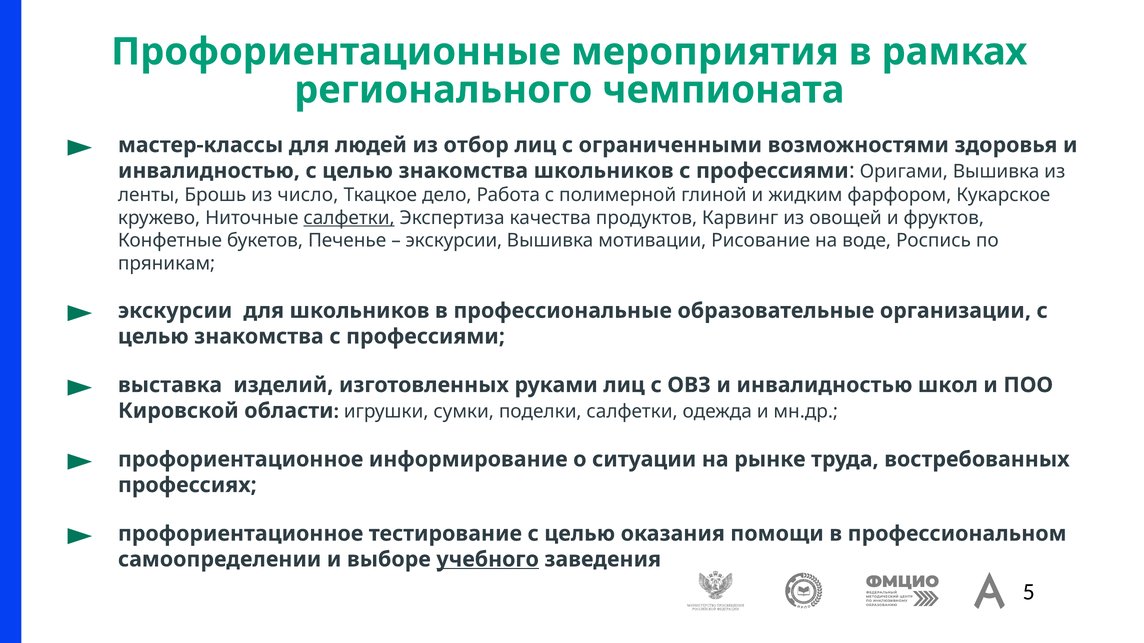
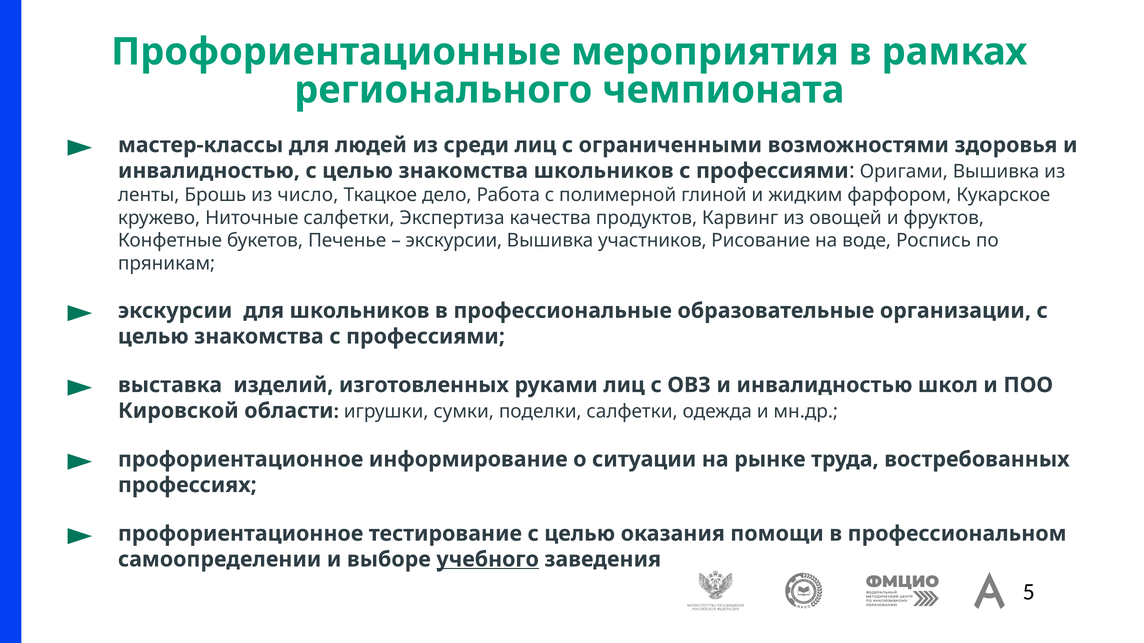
отбор: отбор -> среди (476, 145)
салфетки underline: present -> none (349, 218)
мотивации: мотивации -> участников (652, 241)
